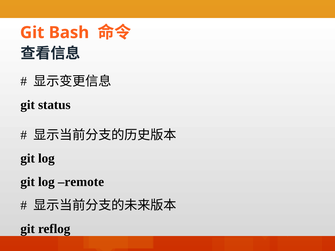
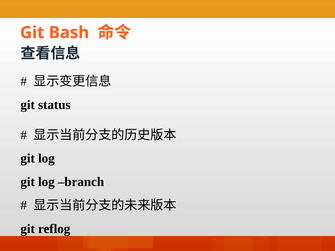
remote: remote -> branch (81, 182)
